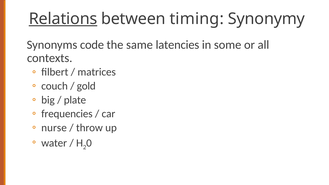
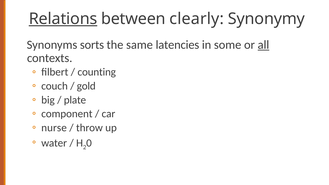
timing: timing -> clearly (197, 19)
code: code -> sorts (92, 45)
all underline: none -> present (263, 45)
matrices: matrices -> counting (97, 72)
frequencies: frequencies -> component (67, 114)
